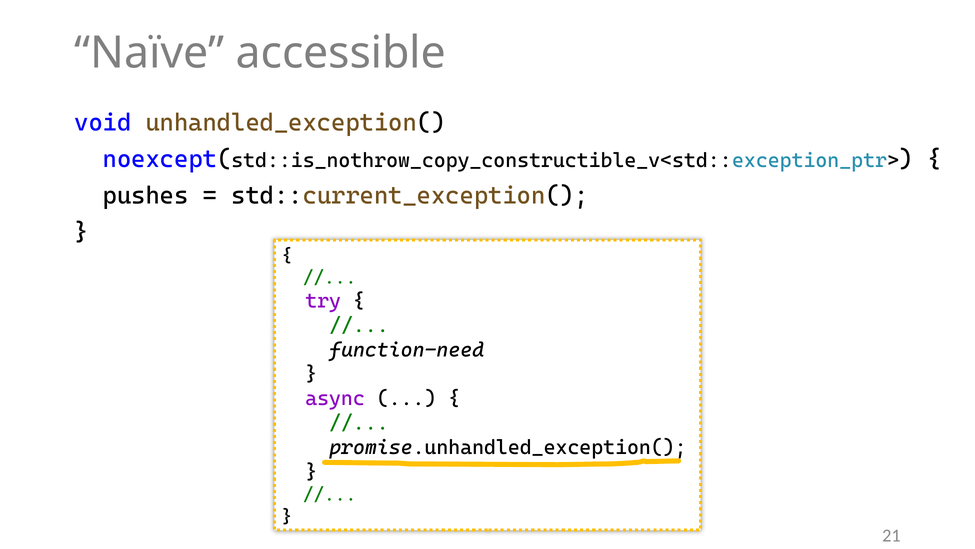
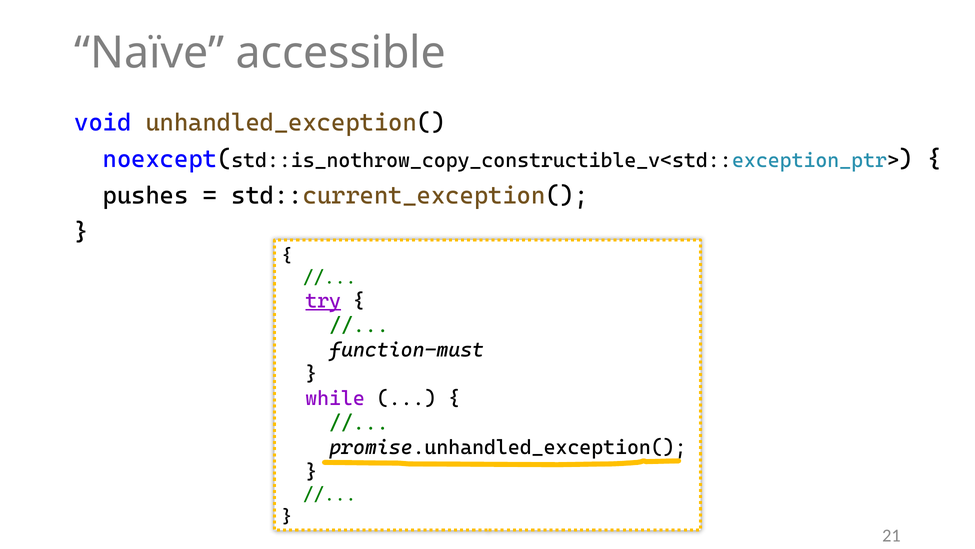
try underline: none -> present (323, 301)
function-need: function-need -> function-must (407, 350)
async: async -> while (335, 398)
